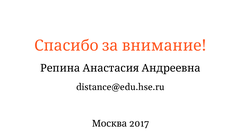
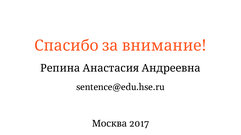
distance@edu.hse.ru: distance@edu.hse.ru -> sentence@edu.hse.ru (120, 87)
